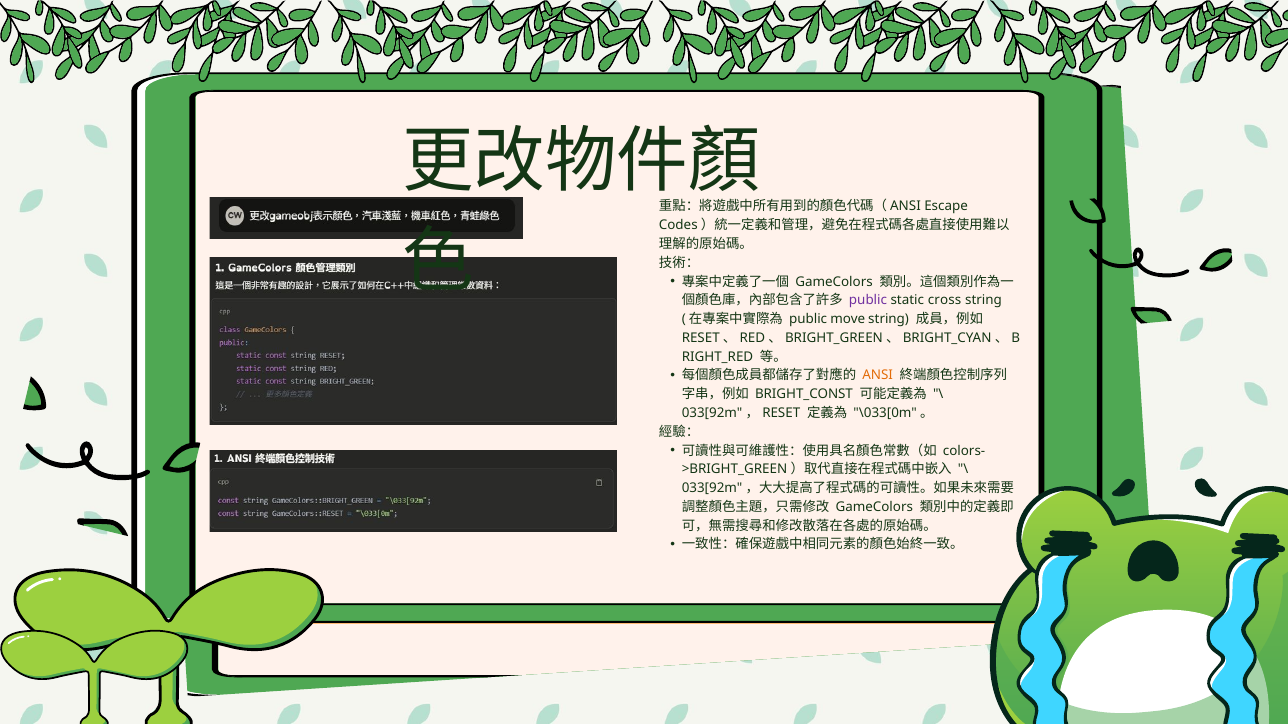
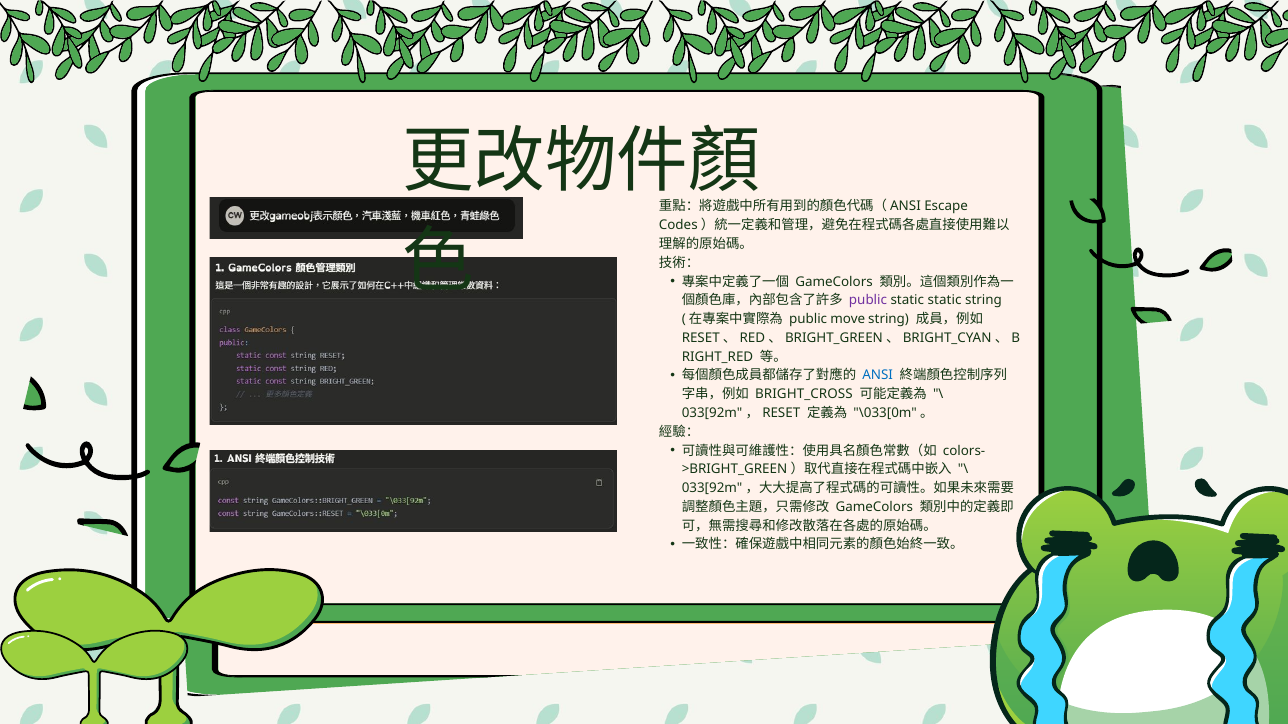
static cross: cross -> static (945, 301)
ANSI colour: orange -> blue (878, 376)
BRIGHT_CONST: BRIGHT_CONST -> BRIGHT_CROSS (804, 395)
